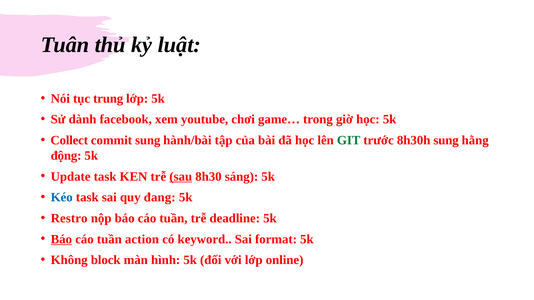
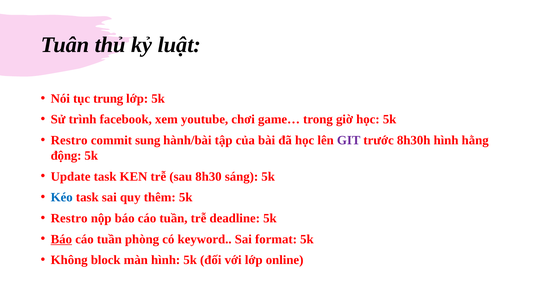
dành: dành -> trình (83, 120)
Collect: Collect -> Restro (69, 140)
GIT colour: green -> purple (349, 140)
8h30h sung: sung -> hình (446, 140)
sau underline: present -> none (181, 177)
đang: đang -> thêm (160, 198)
action: action -> phòng (142, 239)
